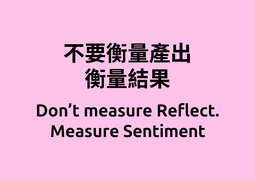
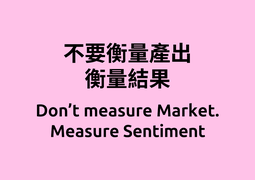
Reflect: Reflect -> Market (188, 111)
